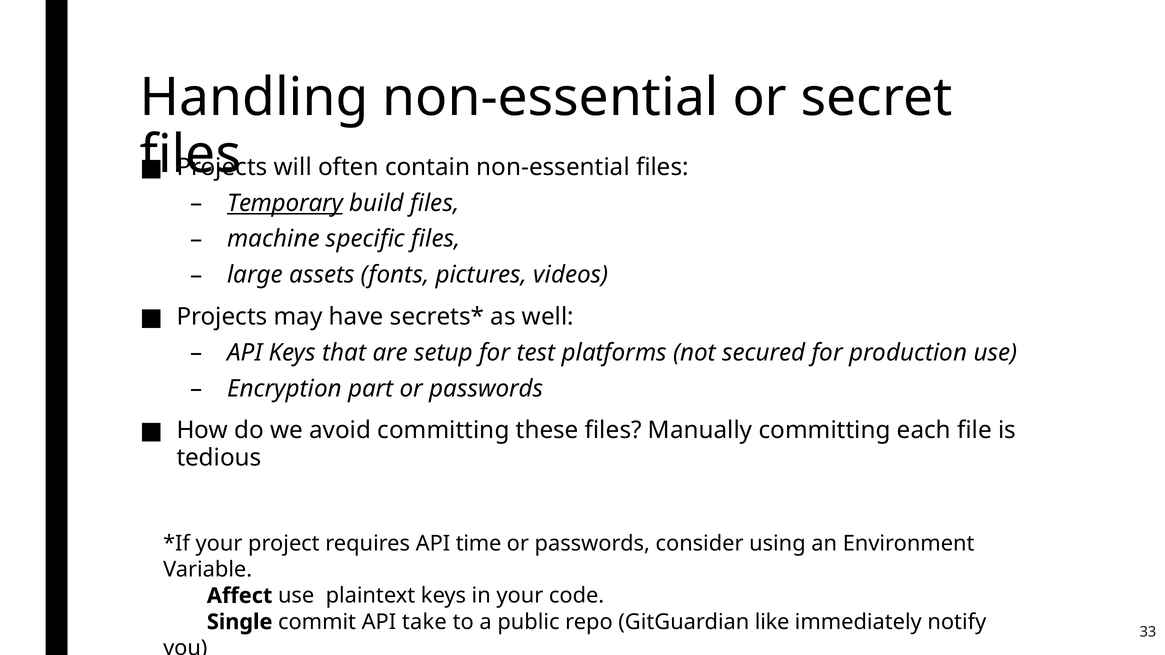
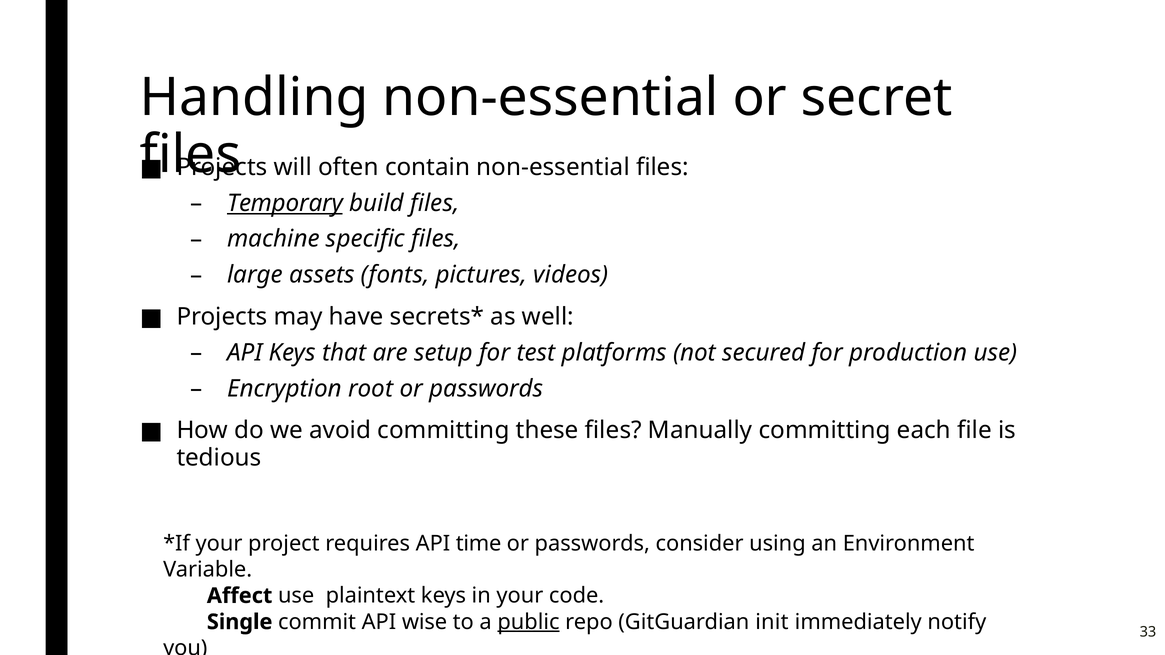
part: part -> root (371, 389)
take: take -> wise (425, 622)
public underline: none -> present (528, 622)
like: like -> init (772, 622)
